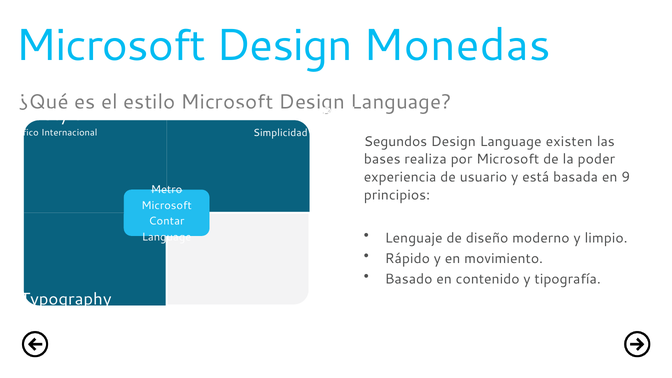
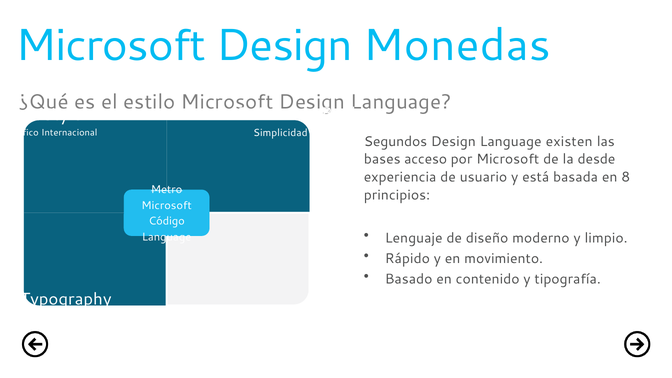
realiza: realiza -> acceso (426, 159)
poder: poder -> desde (596, 159)
9: 9 -> 8 (626, 177)
Contar: Contar -> Código (167, 221)
